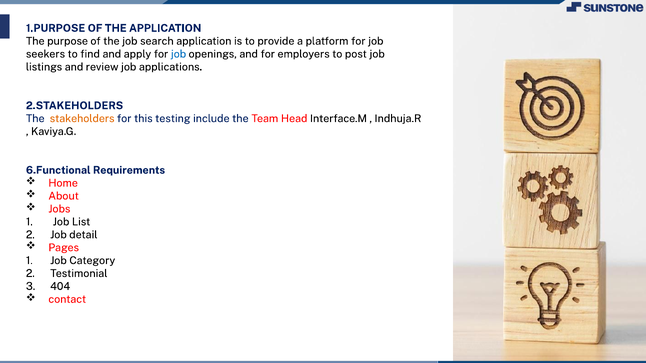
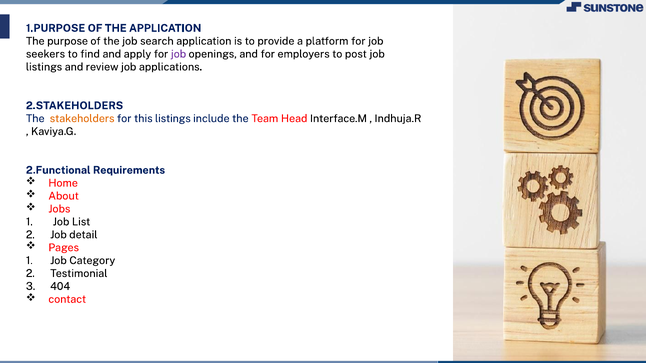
job colour: blue -> purple (179, 54)
this testing: testing -> listings (173, 119)
6.Functional: 6.Functional -> 2.Functional (58, 170)
